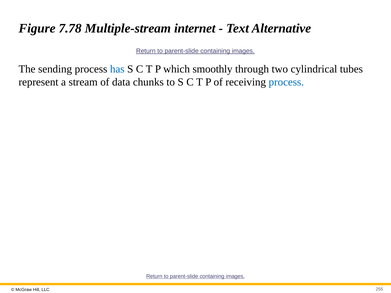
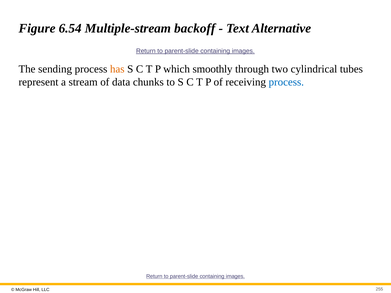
7.78: 7.78 -> 6.54 (70, 28)
internet: internet -> backoff (195, 28)
has colour: blue -> orange (117, 69)
